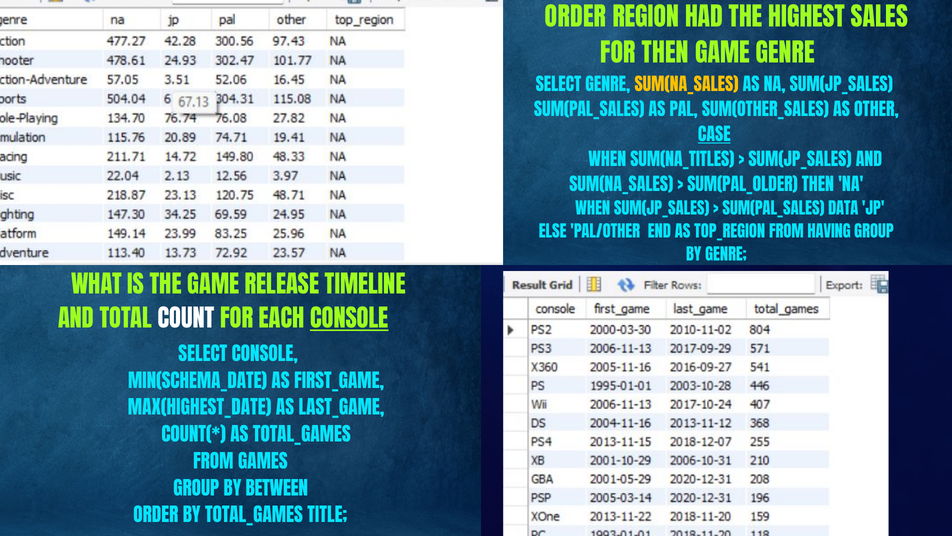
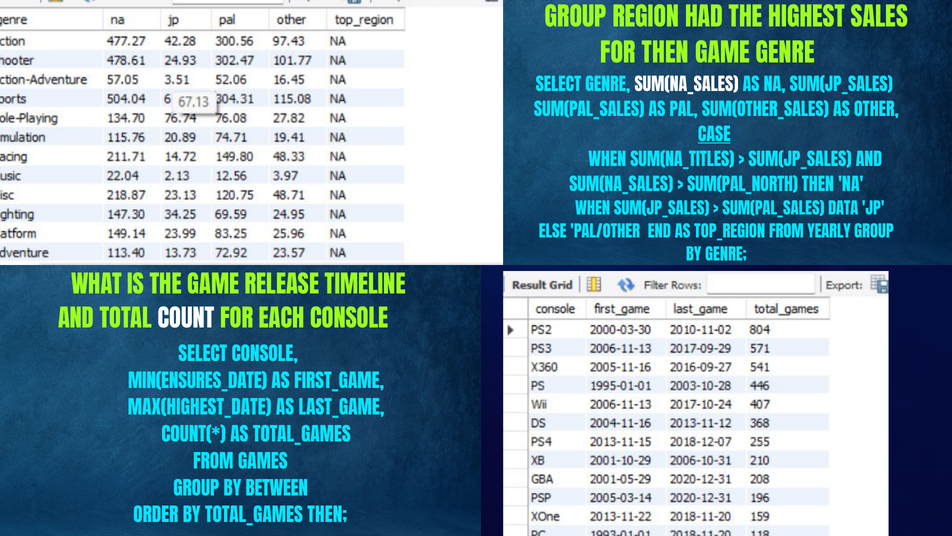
ORDER: ORDER -> GROUP (576, 18)
SUM(NA_SALES colour: yellow -> white (686, 85)
SUM(PAL_OLDER: SUM(PAL_OLDER -> SUM(PAL_NORTH (743, 185)
HAVING: HAVING -> YEARLY (829, 232)
CONSOLE underline: present -> none (349, 320)
MIN(SCHEMA_DATE: MIN(SCHEMA_DATE -> MIN(ENSURES_DATE (198, 381)
TOTAL_GAMES TITLE: TITLE -> THEN (327, 516)
